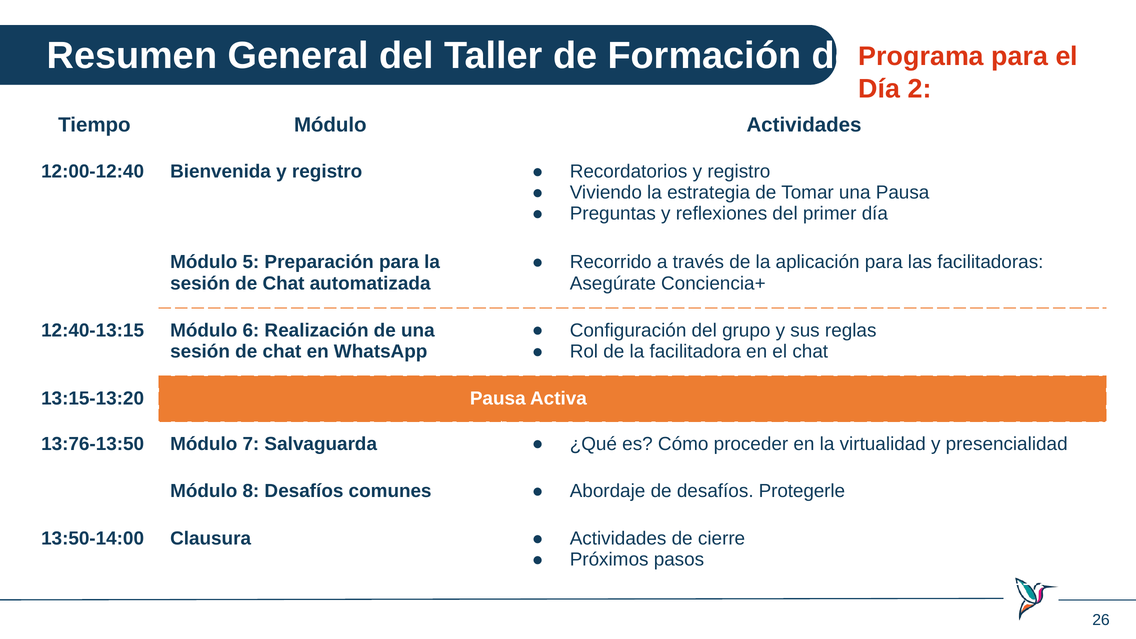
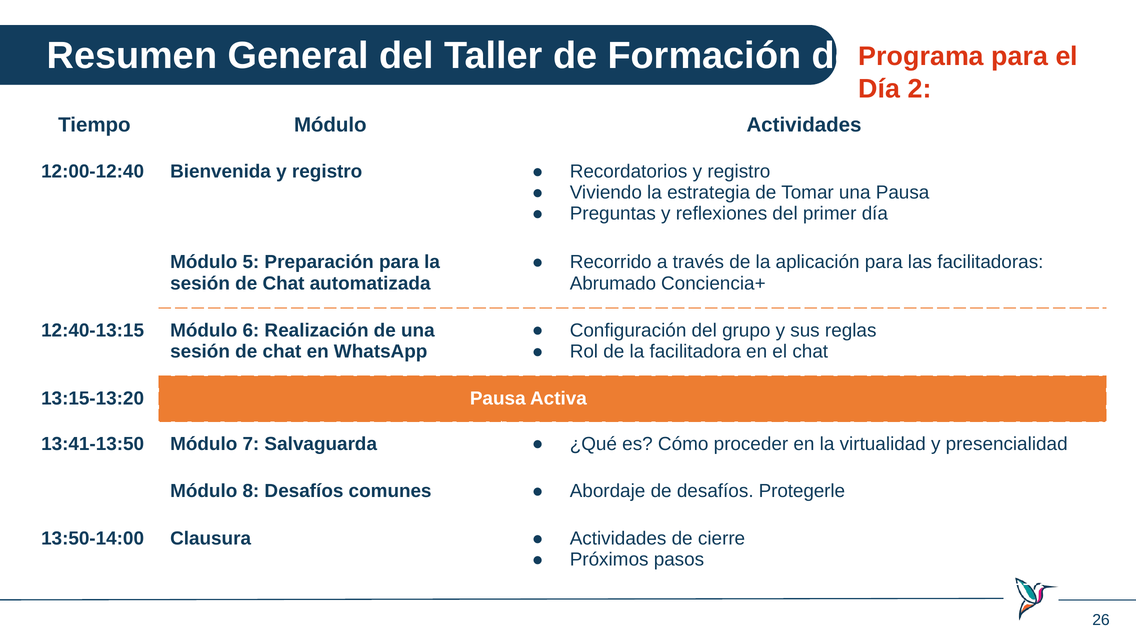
Asegúrate: Asegúrate -> Abrumado (613, 283)
13:76-13:50: 13:76-13:50 -> 13:41-13:50 (93, 444)
